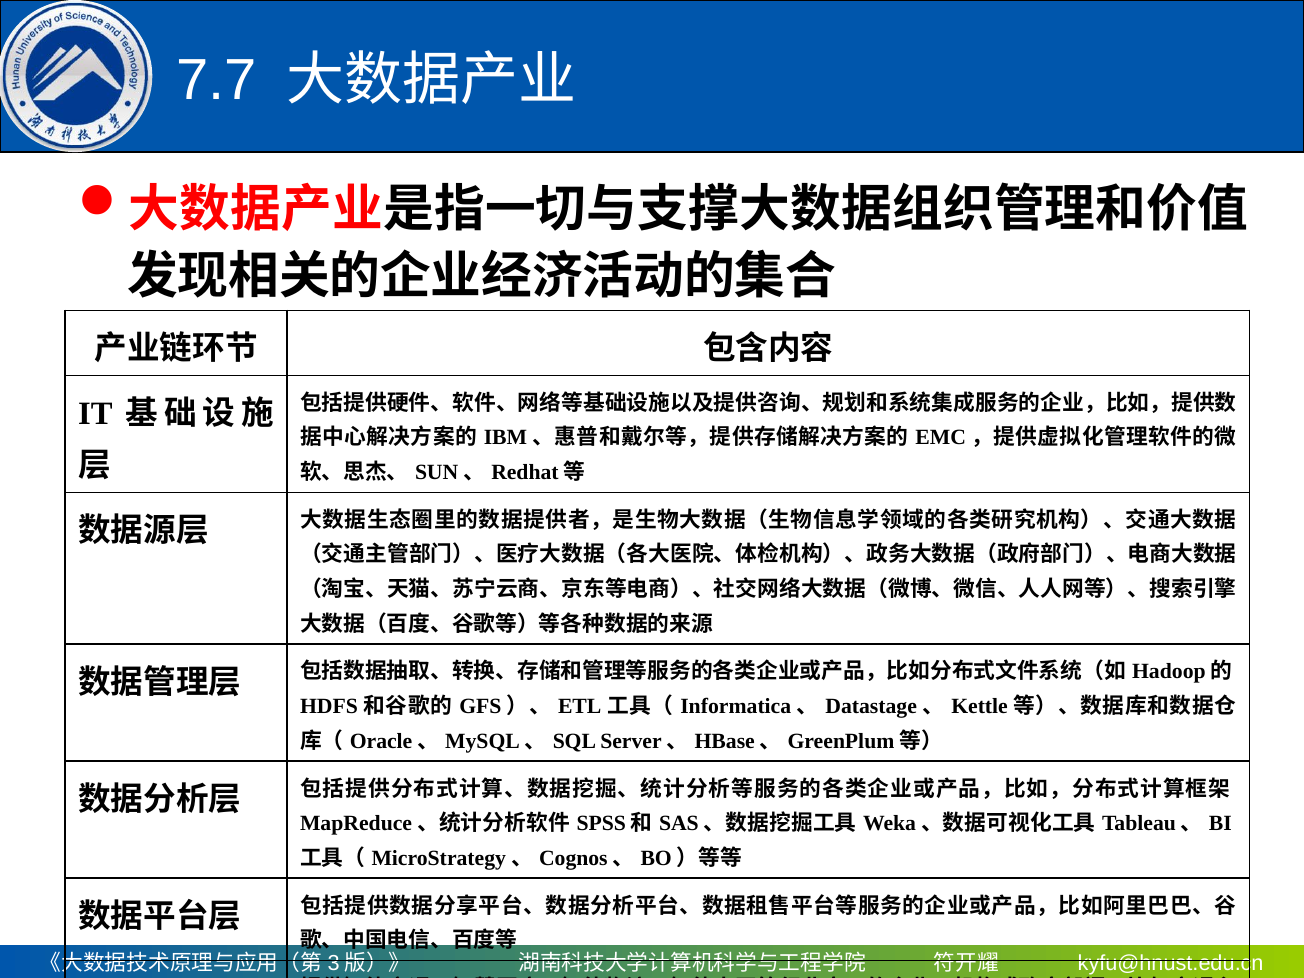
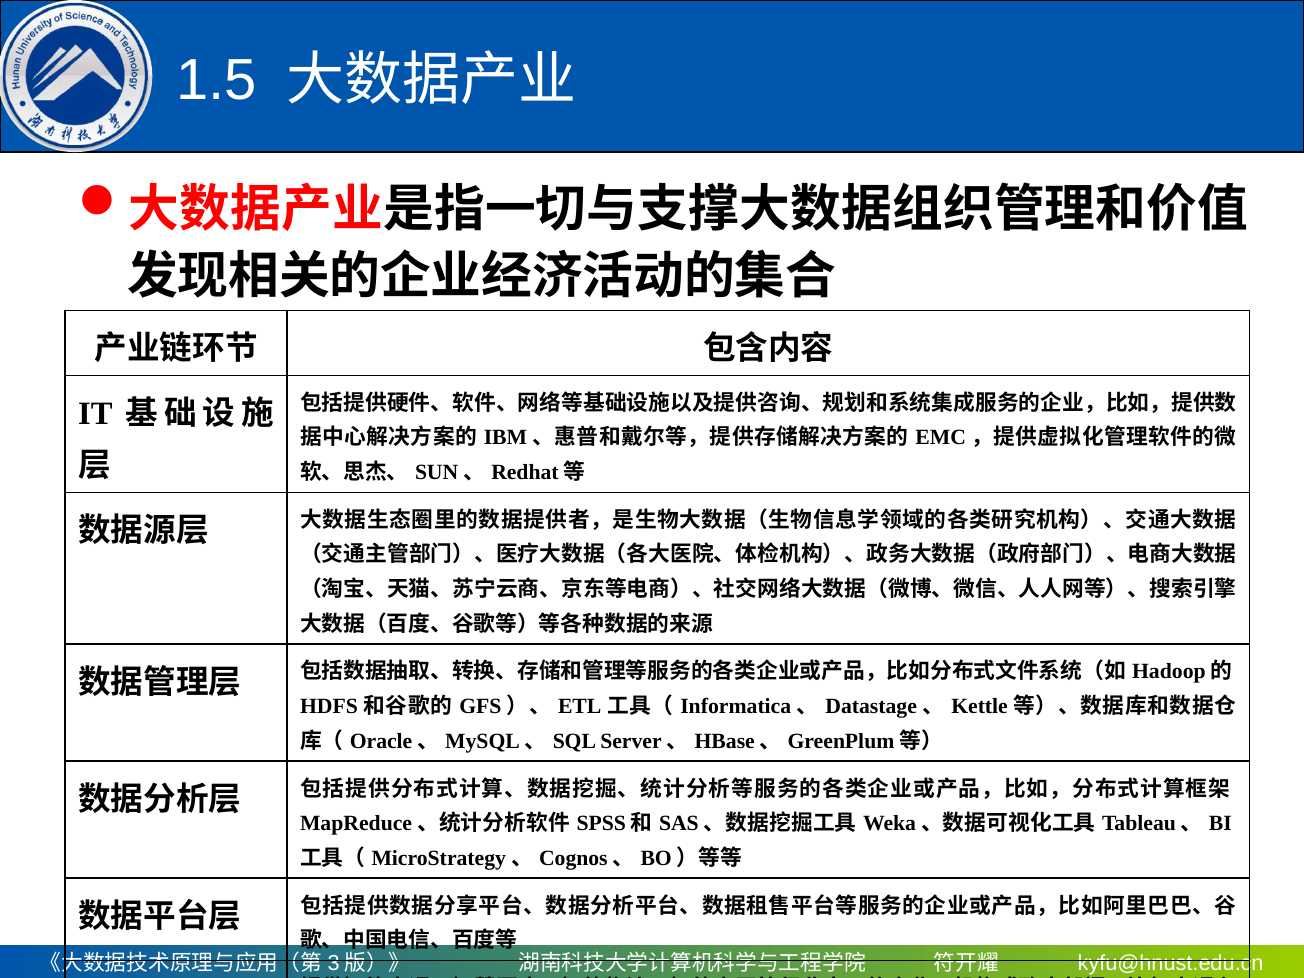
7.7: 7.7 -> 1.5 (216, 80)
